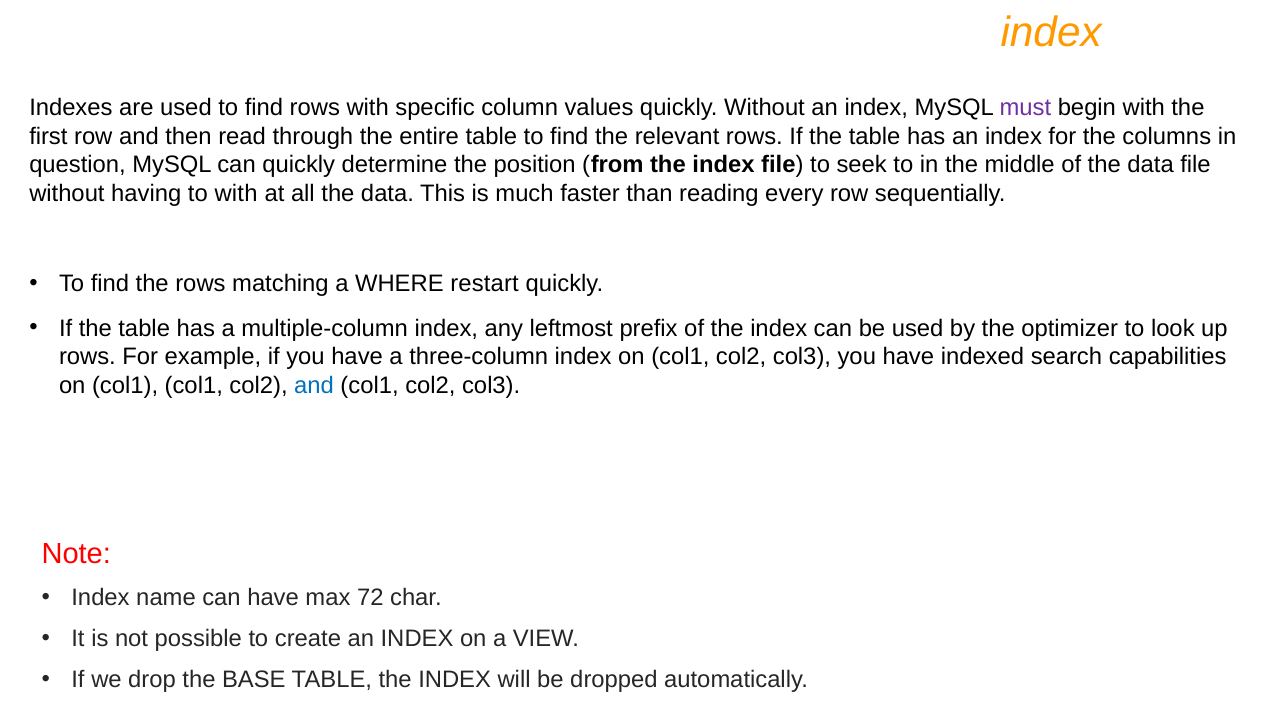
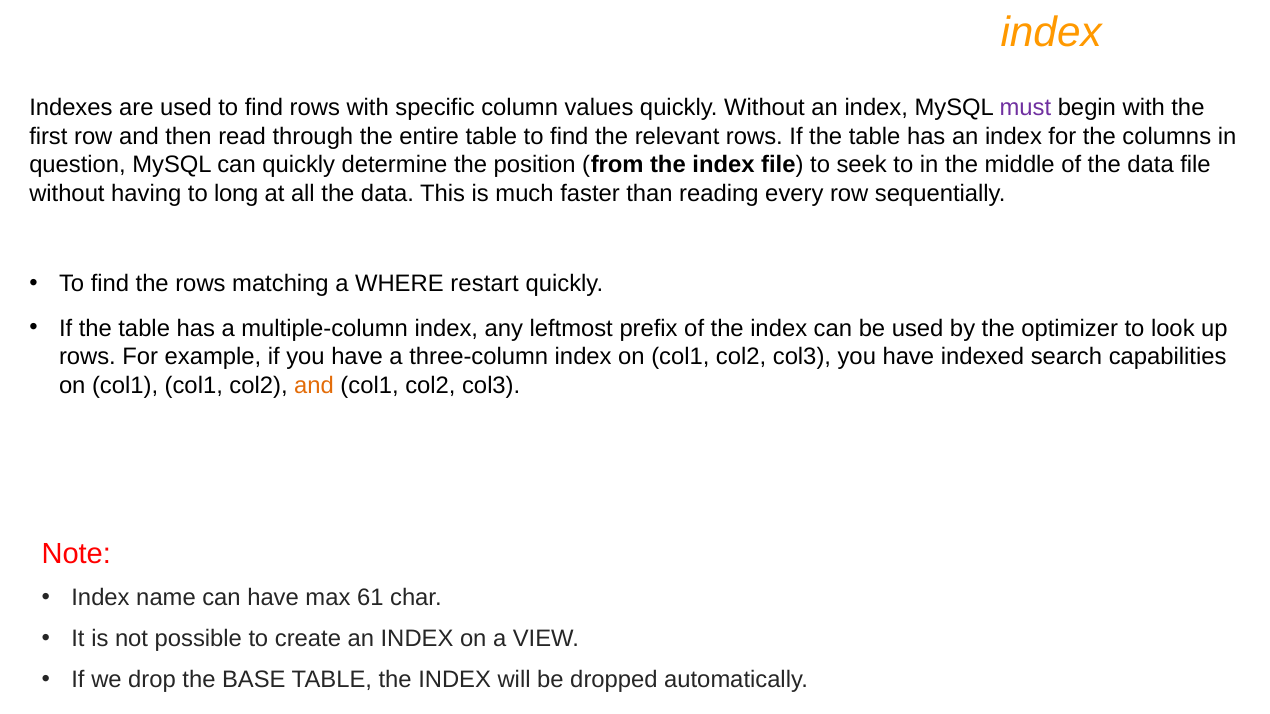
to with: with -> long (236, 194)
and colour: blue -> orange (314, 385)
72: 72 -> 61 (370, 598)
